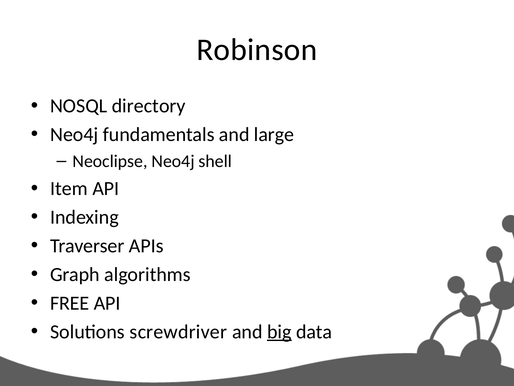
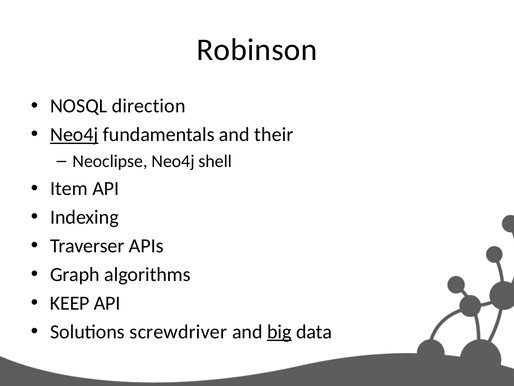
directory: directory -> direction (149, 106)
Neo4j underline: none -> present (74, 134)
large: large -> their (274, 134)
FREE: FREE -> KEEP (70, 303)
